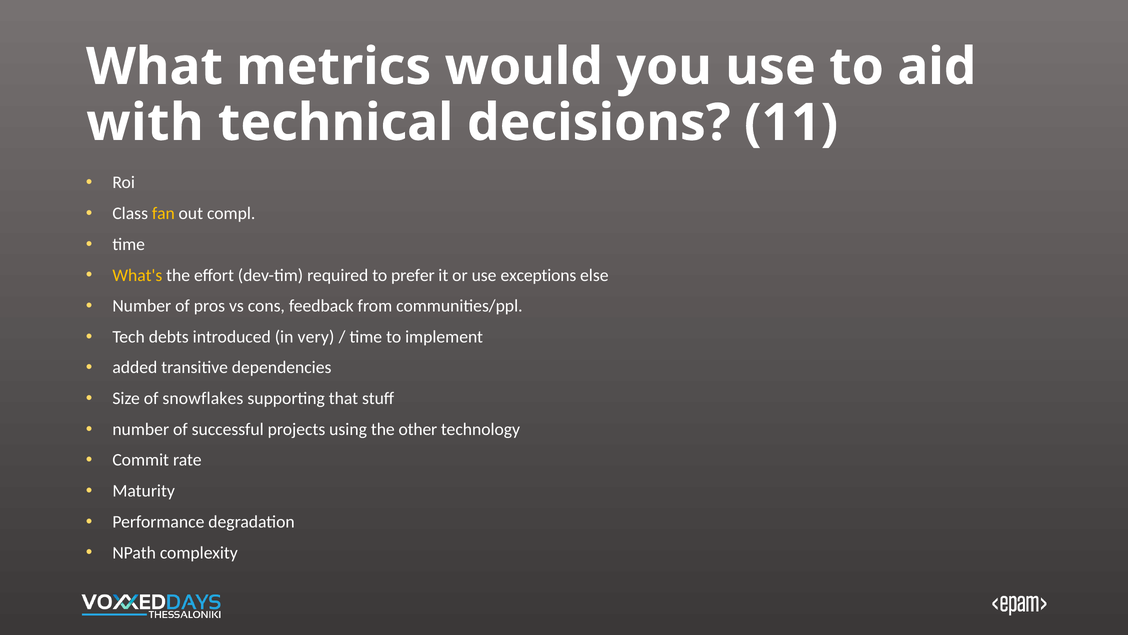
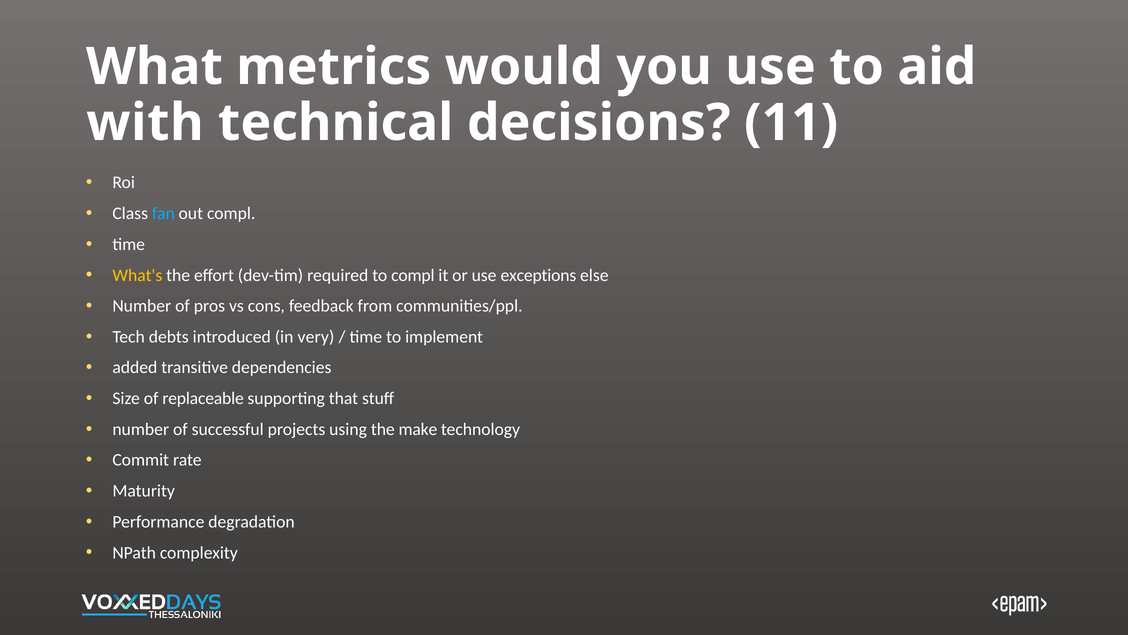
fan colour: yellow -> light blue (163, 213)
to prefer: prefer -> compl (413, 275)
snowflakes: snowflakes -> replaceable (203, 398)
other: other -> make (418, 429)
